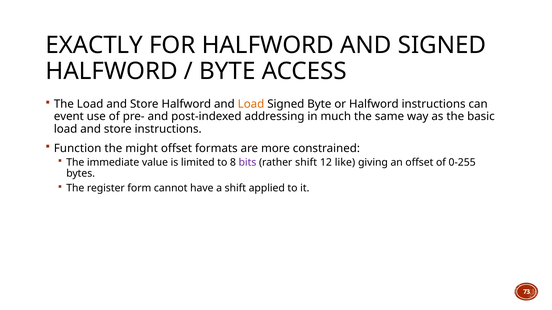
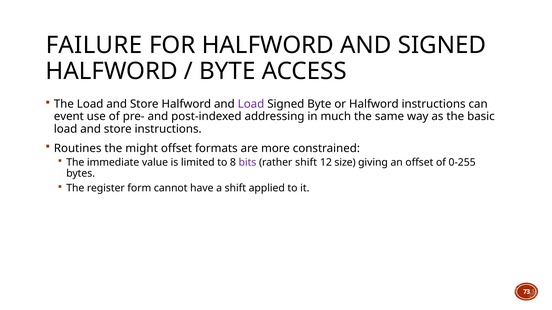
EXACTLY: EXACTLY -> FAILURE (94, 45)
Load colour: orange -> purple (251, 104)
Function: Function -> Routines (78, 149)
like: like -> size (345, 163)
